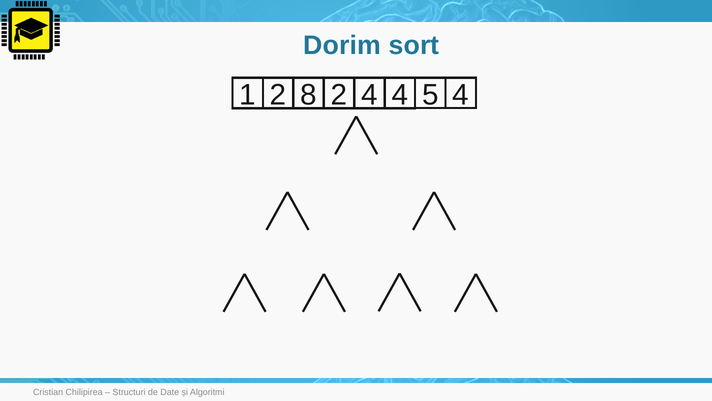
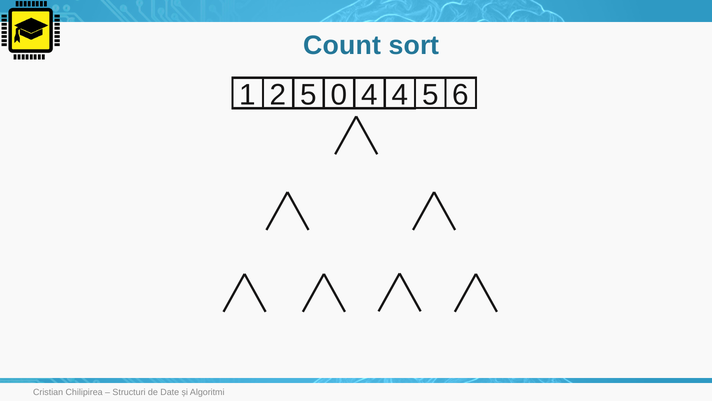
Dorim: Dorim -> Count (342, 45)
1 8: 8 -> 5 (309, 95)
2 2: 2 -> 0 (339, 95)
5 4: 4 -> 6 (461, 95)
